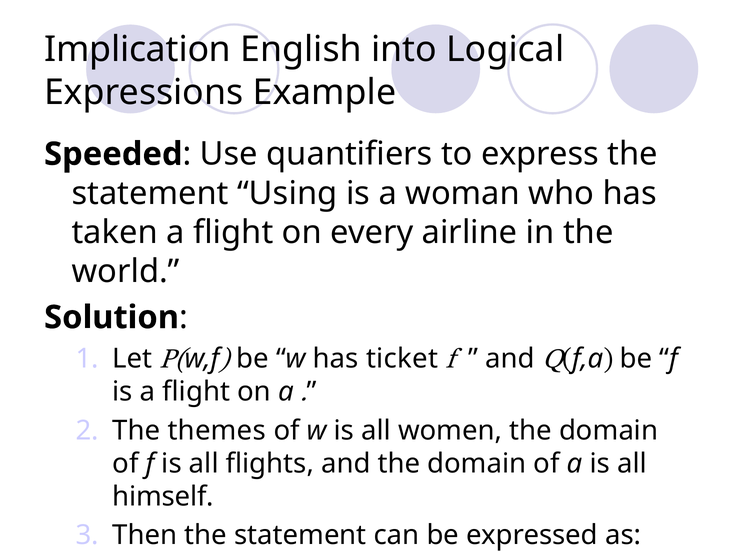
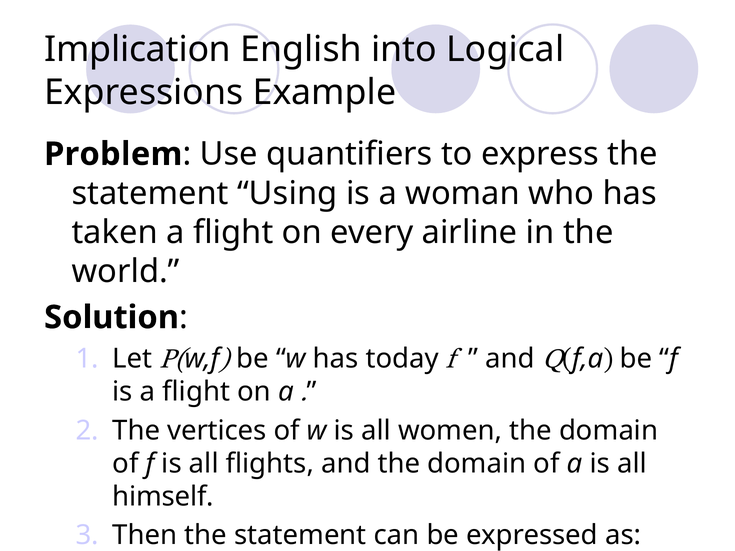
Speeded: Speeded -> Problem (113, 154)
ticket: ticket -> today (402, 359)
themes: themes -> vertices (217, 431)
